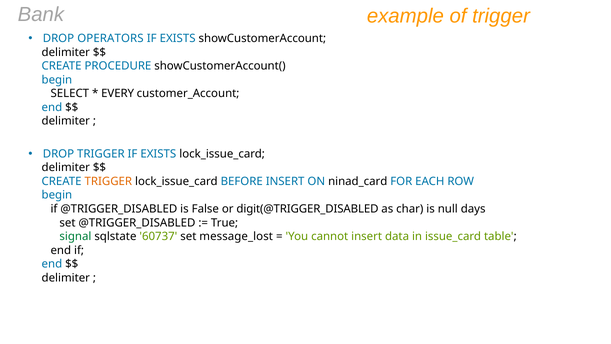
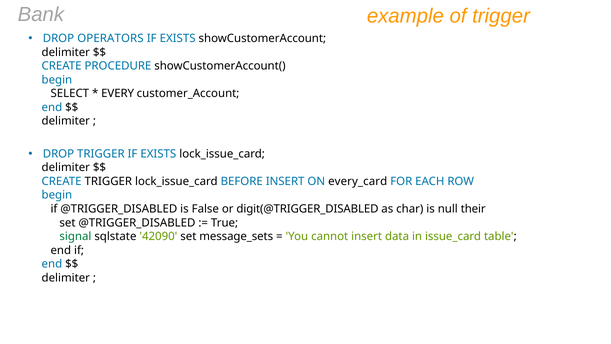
TRIGGER colour: orange -> black (108, 181)
ninad_card: ninad_card -> every_card (358, 181)
days: days -> their (473, 209)
60737: 60737 -> 42090 (158, 236)
message_lost: message_lost -> message_sets (236, 236)
